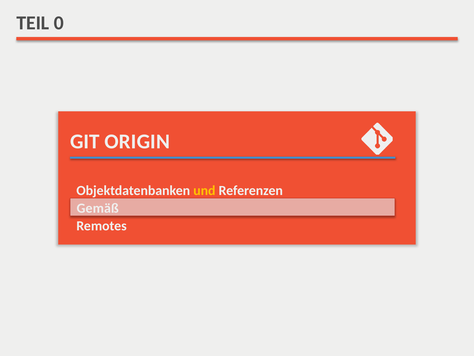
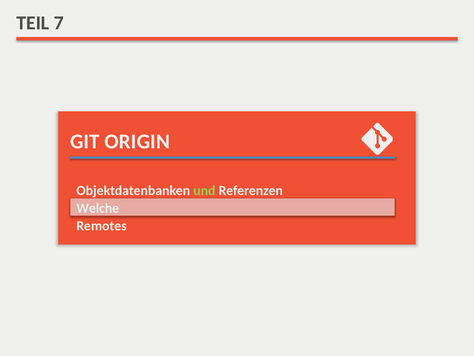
0: 0 -> 7 (59, 23)
und colour: yellow -> light green (204, 190)
Gemäß: Gemäß -> Welche (98, 208)
